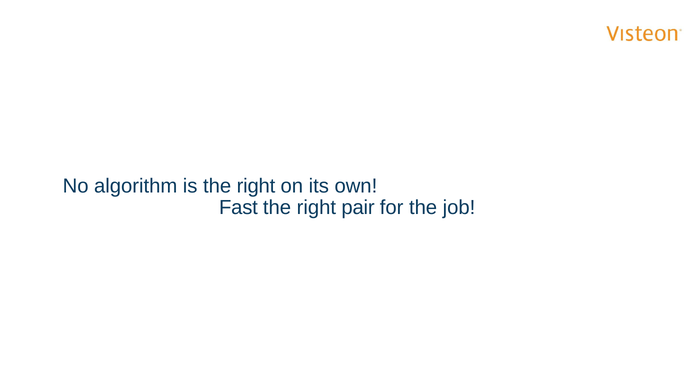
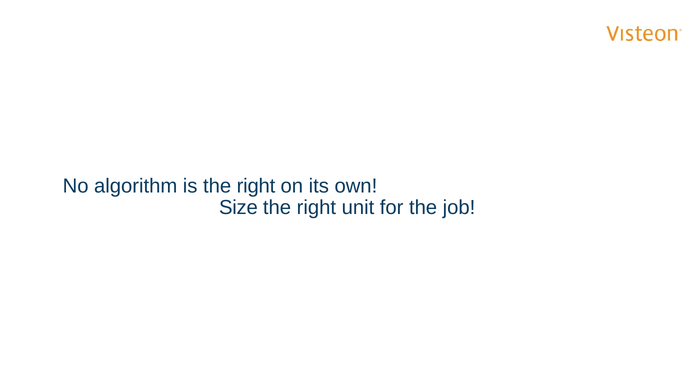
Fast: Fast -> Size (238, 207)
pair: pair -> unit (358, 207)
